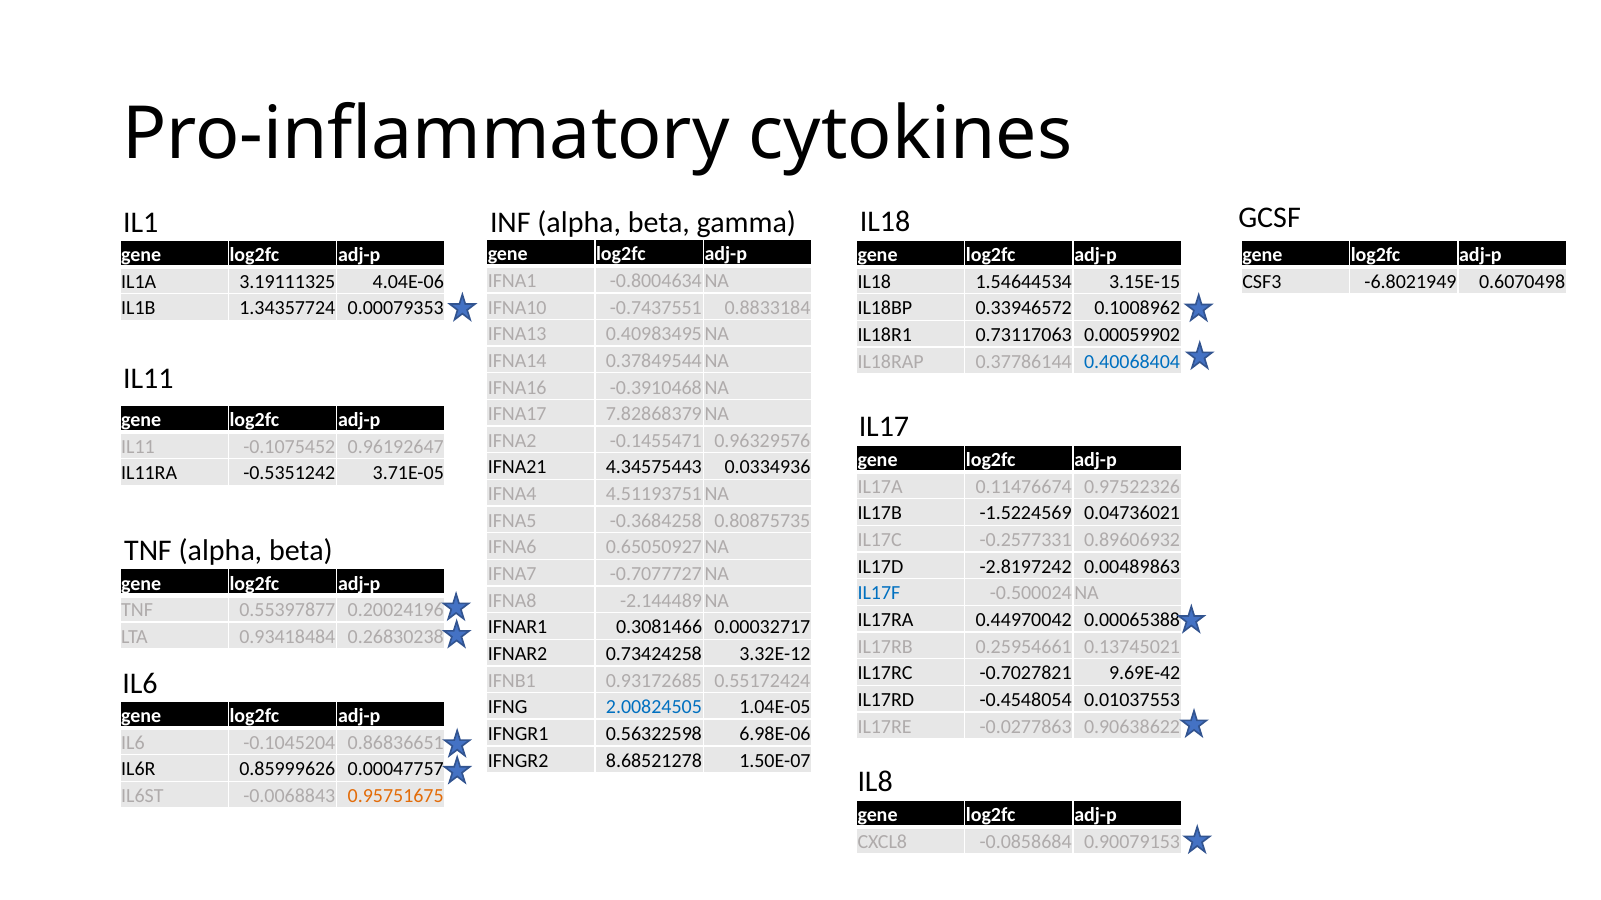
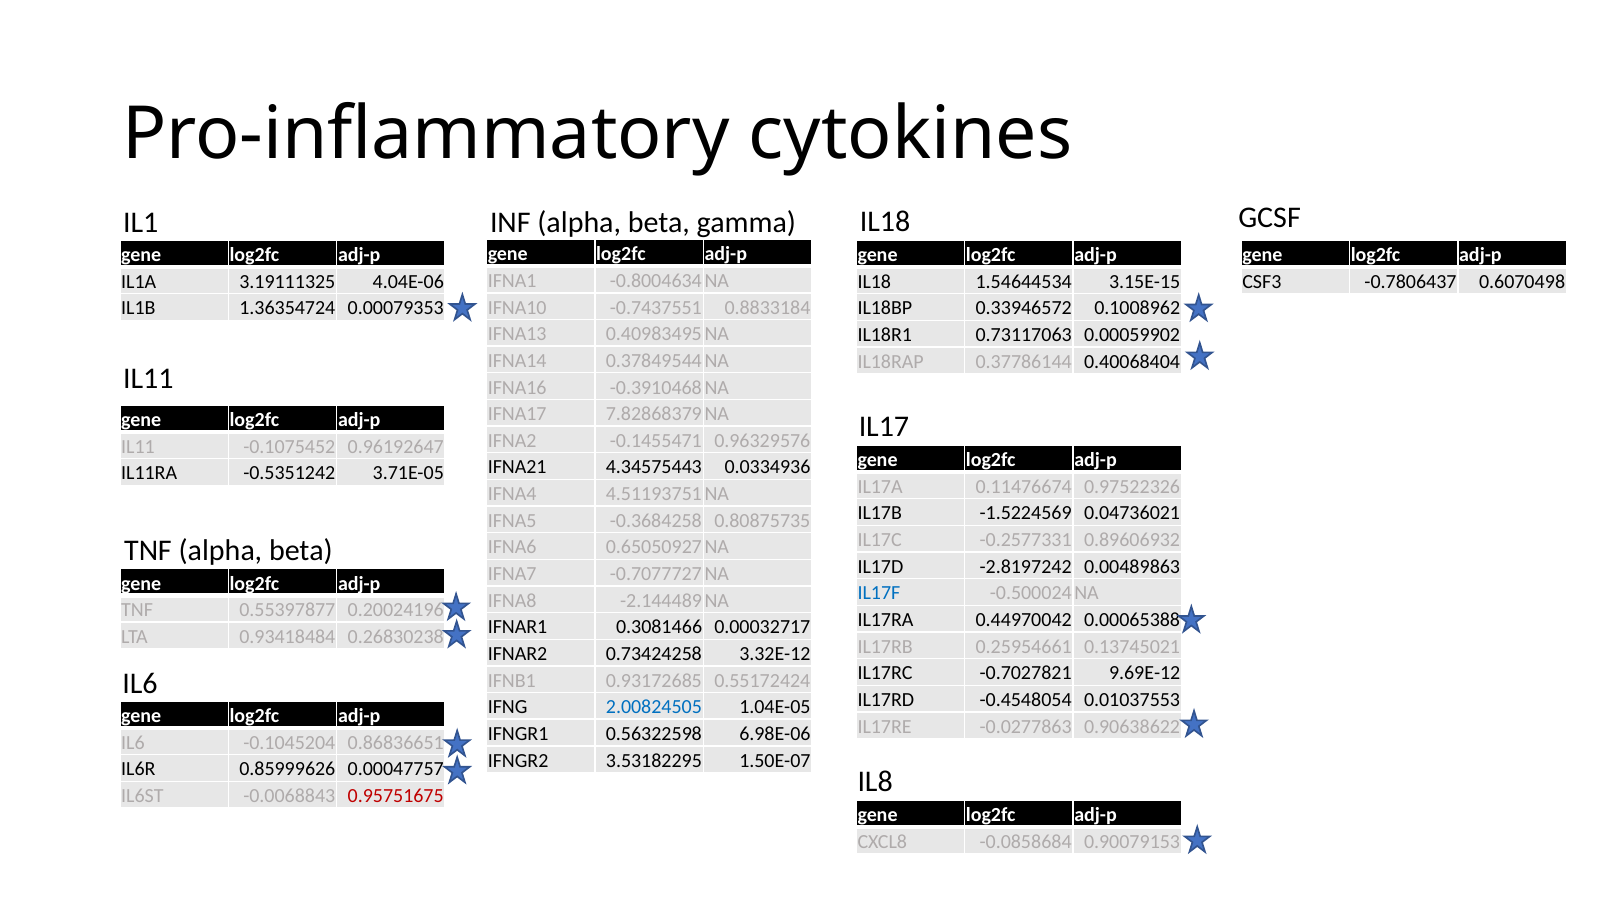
-6.8021949: -6.8021949 -> -0.7806437 (1410, 282)
1.34357724: 1.34357724 -> 1.36354724 (287, 309)
0.40068404 colour: blue -> black (1132, 362)
9.69E-42: 9.69E-42 -> 9.69E-12 (1145, 674)
8.68521278: 8.68521278 -> 3.53182295 (654, 761)
0.95751675 colour: orange -> red (396, 796)
